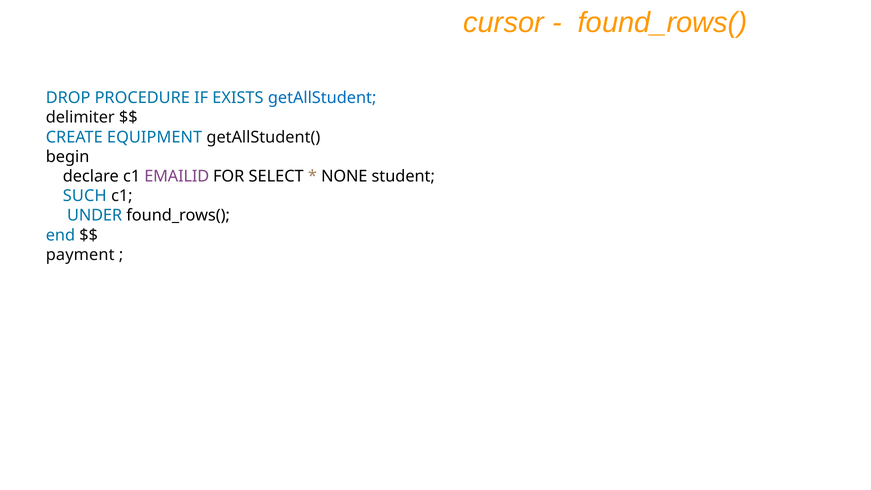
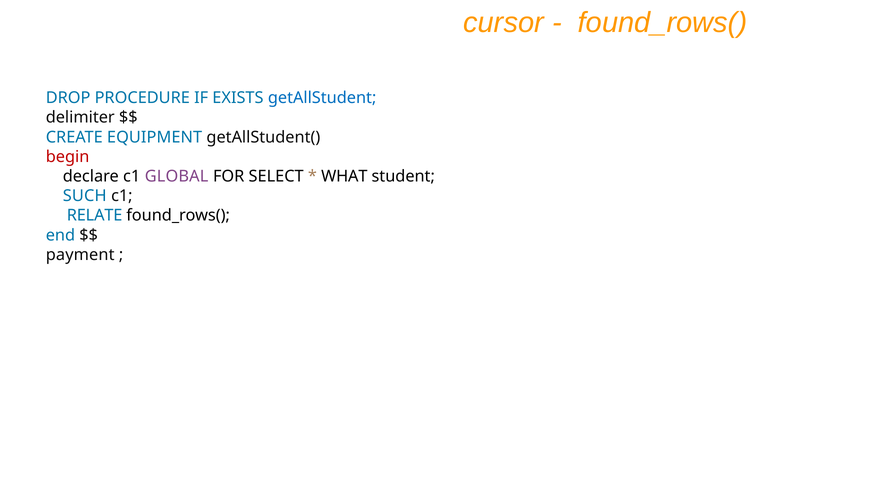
begin colour: black -> red (68, 157)
EMAILID: EMAILID -> GLOBAL (177, 176)
NONE: NONE -> WHAT (344, 176)
UNDER: UNDER -> RELATE (95, 216)
